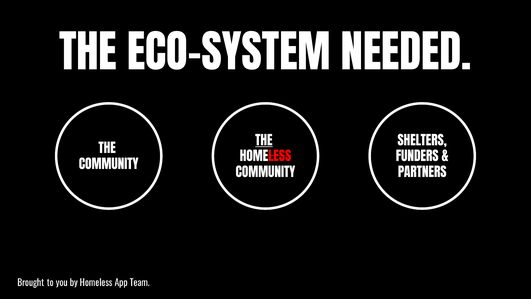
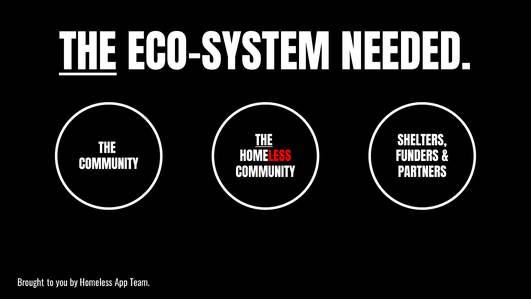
THE underline: none -> present (88, 55)
